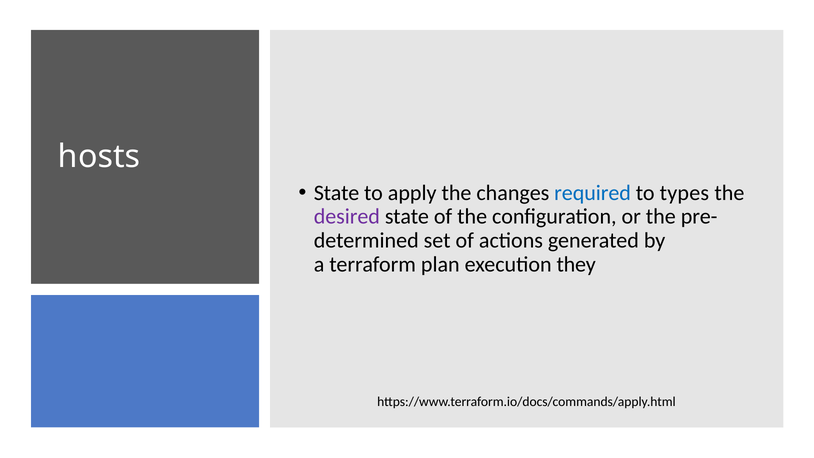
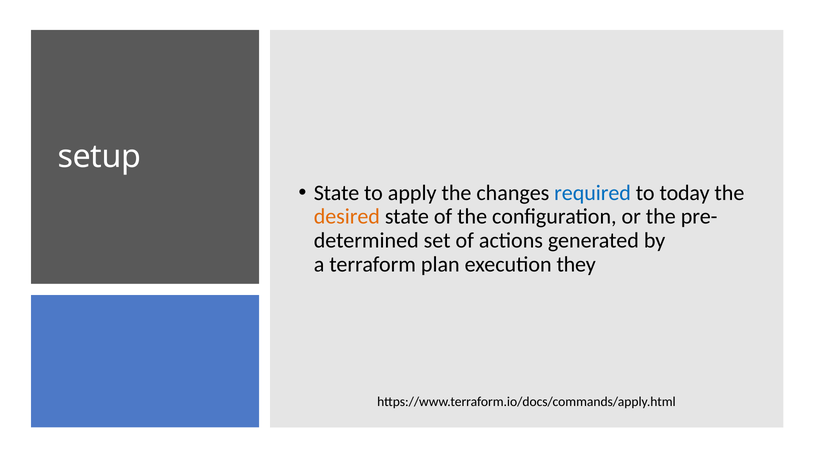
hosts: hosts -> setup (99, 157)
types: types -> today (685, 193)
desired colour: purple -> orange (347, 217)
